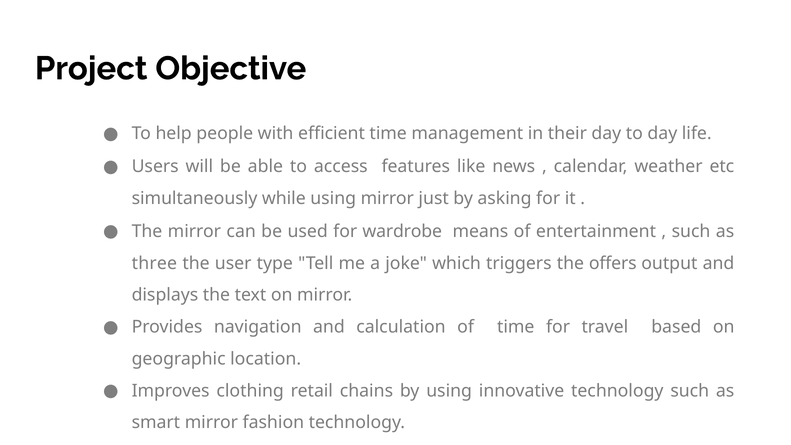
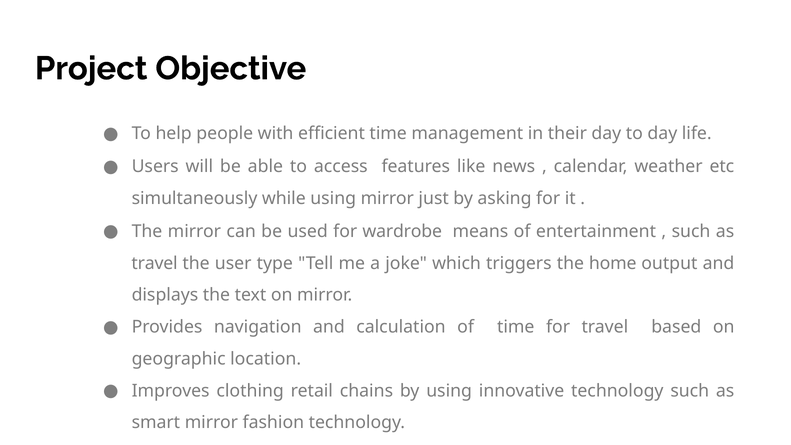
three: three -> travel (155, 263)
offers: offers -> home (613, 263)
